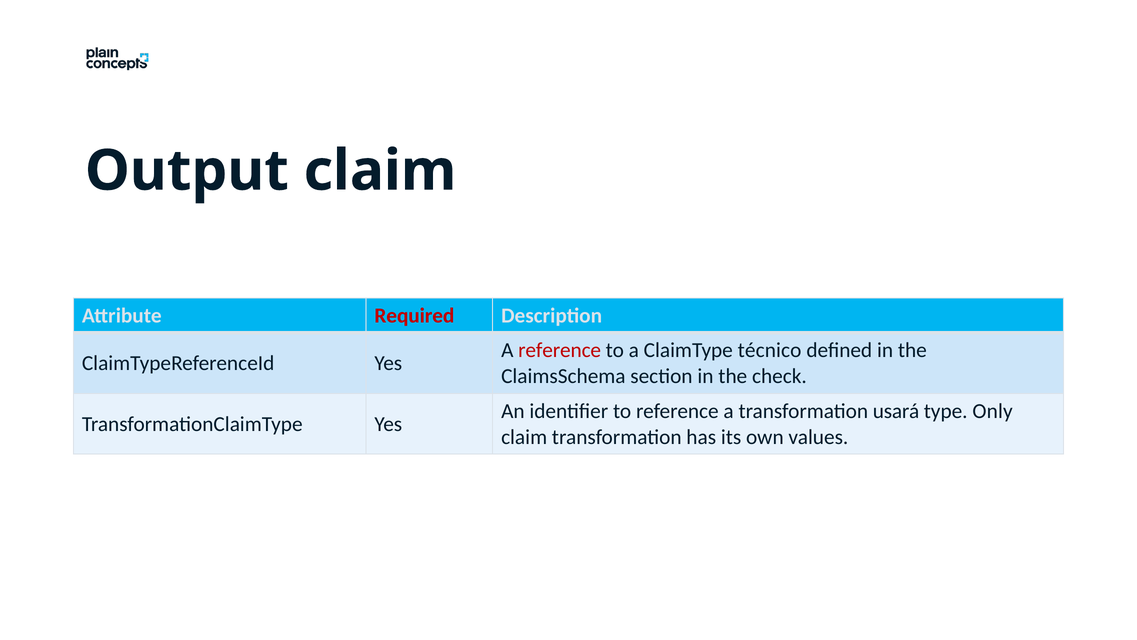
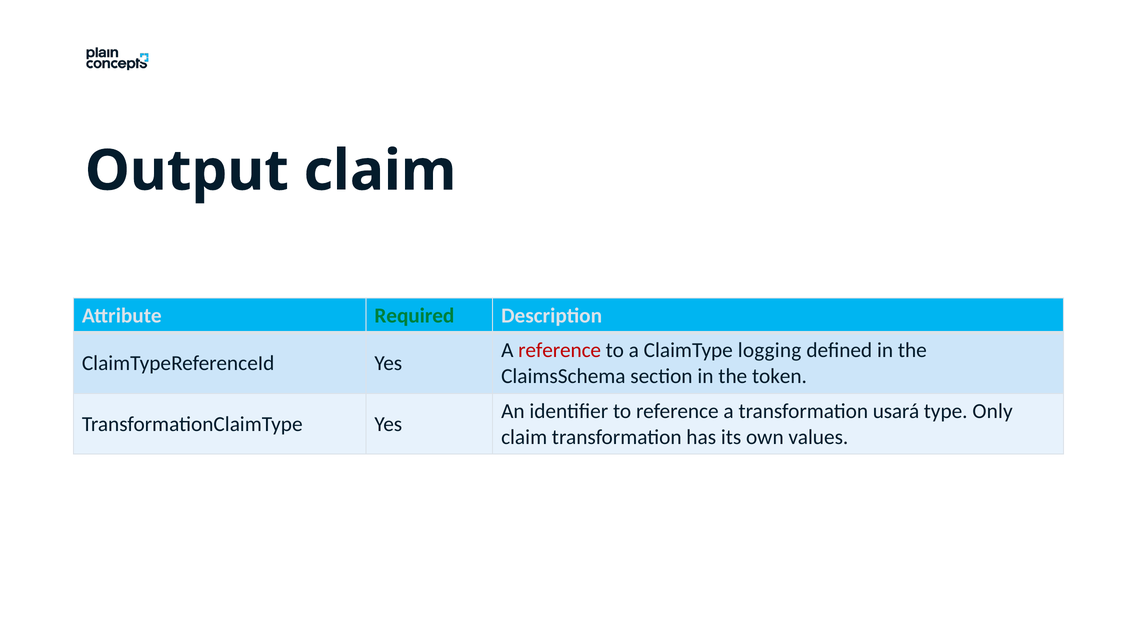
Required colour: red -> green (414, 316)
técnico: técnico -> logging (770, 350)
check: check -> token (779, 376)
